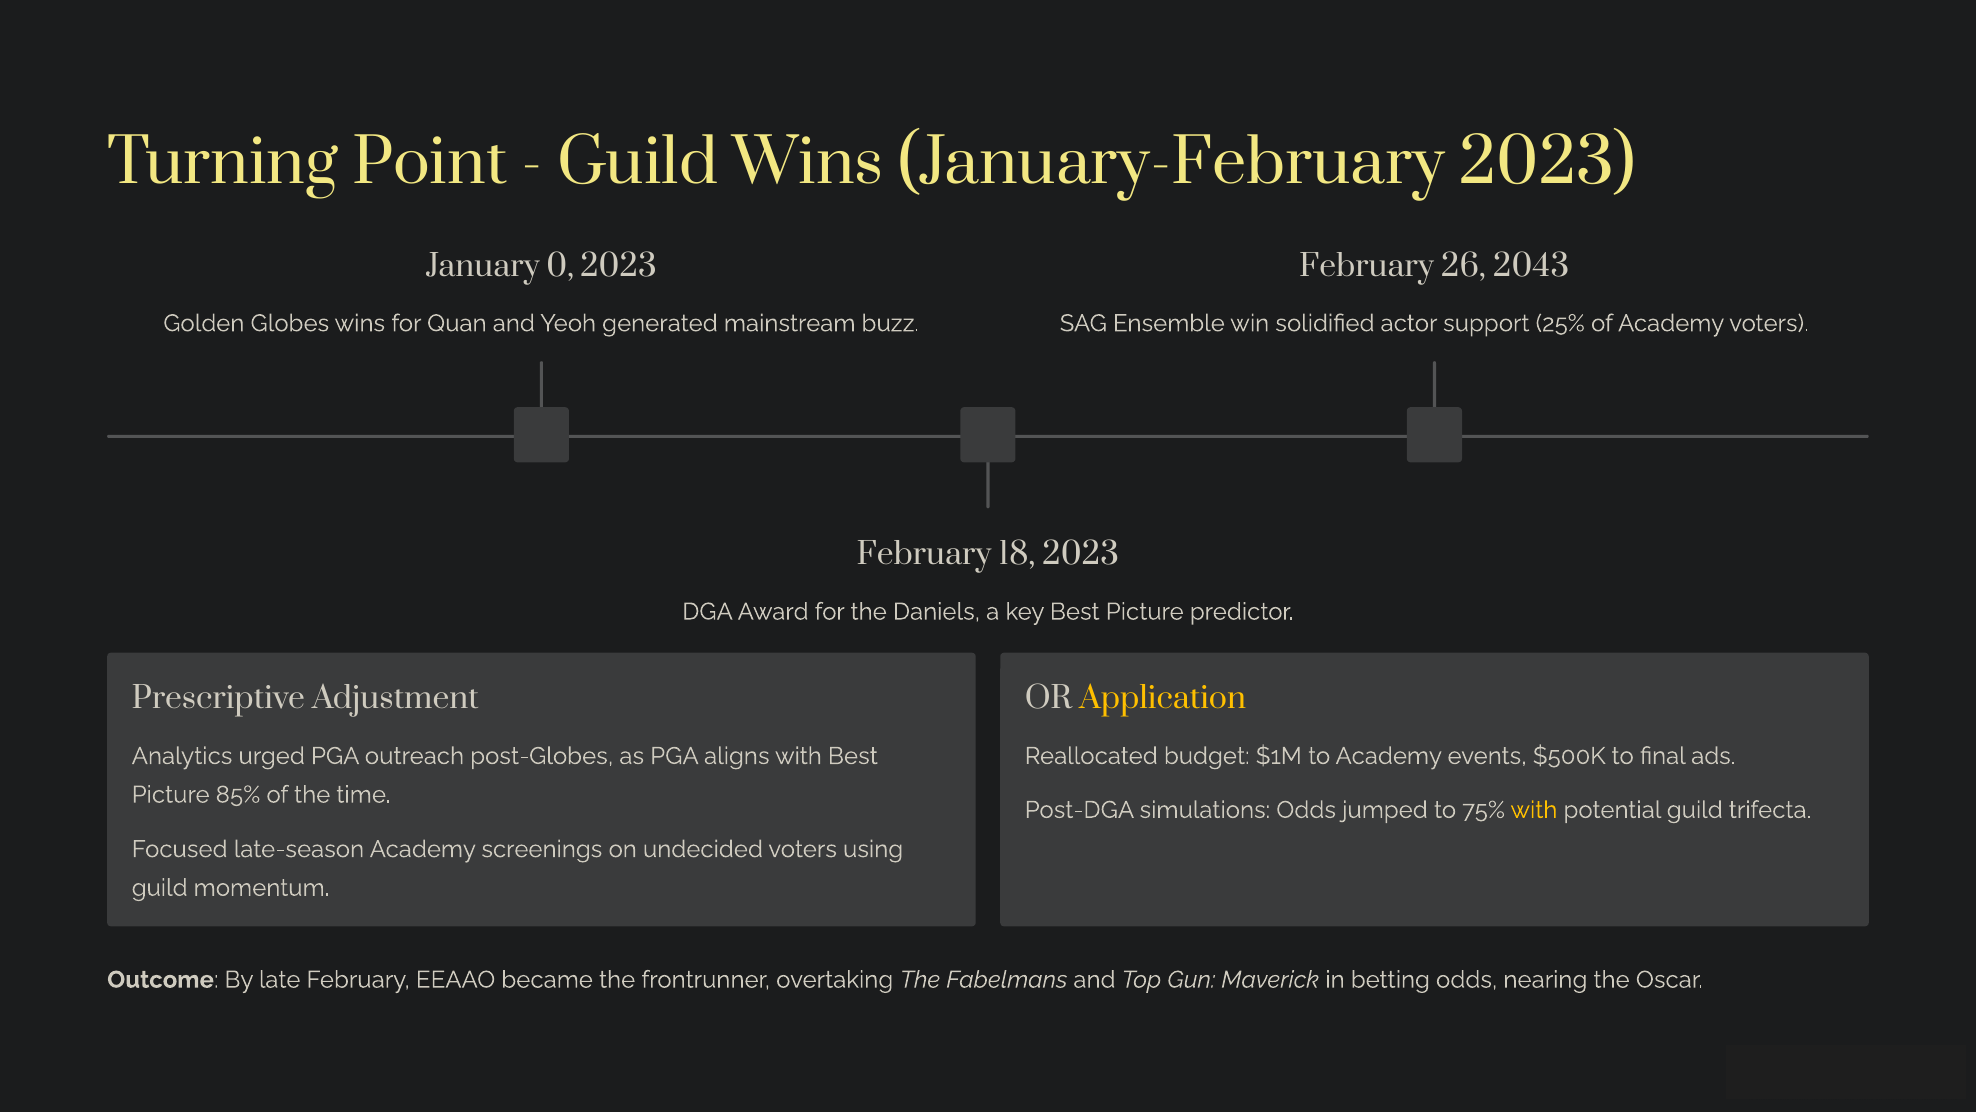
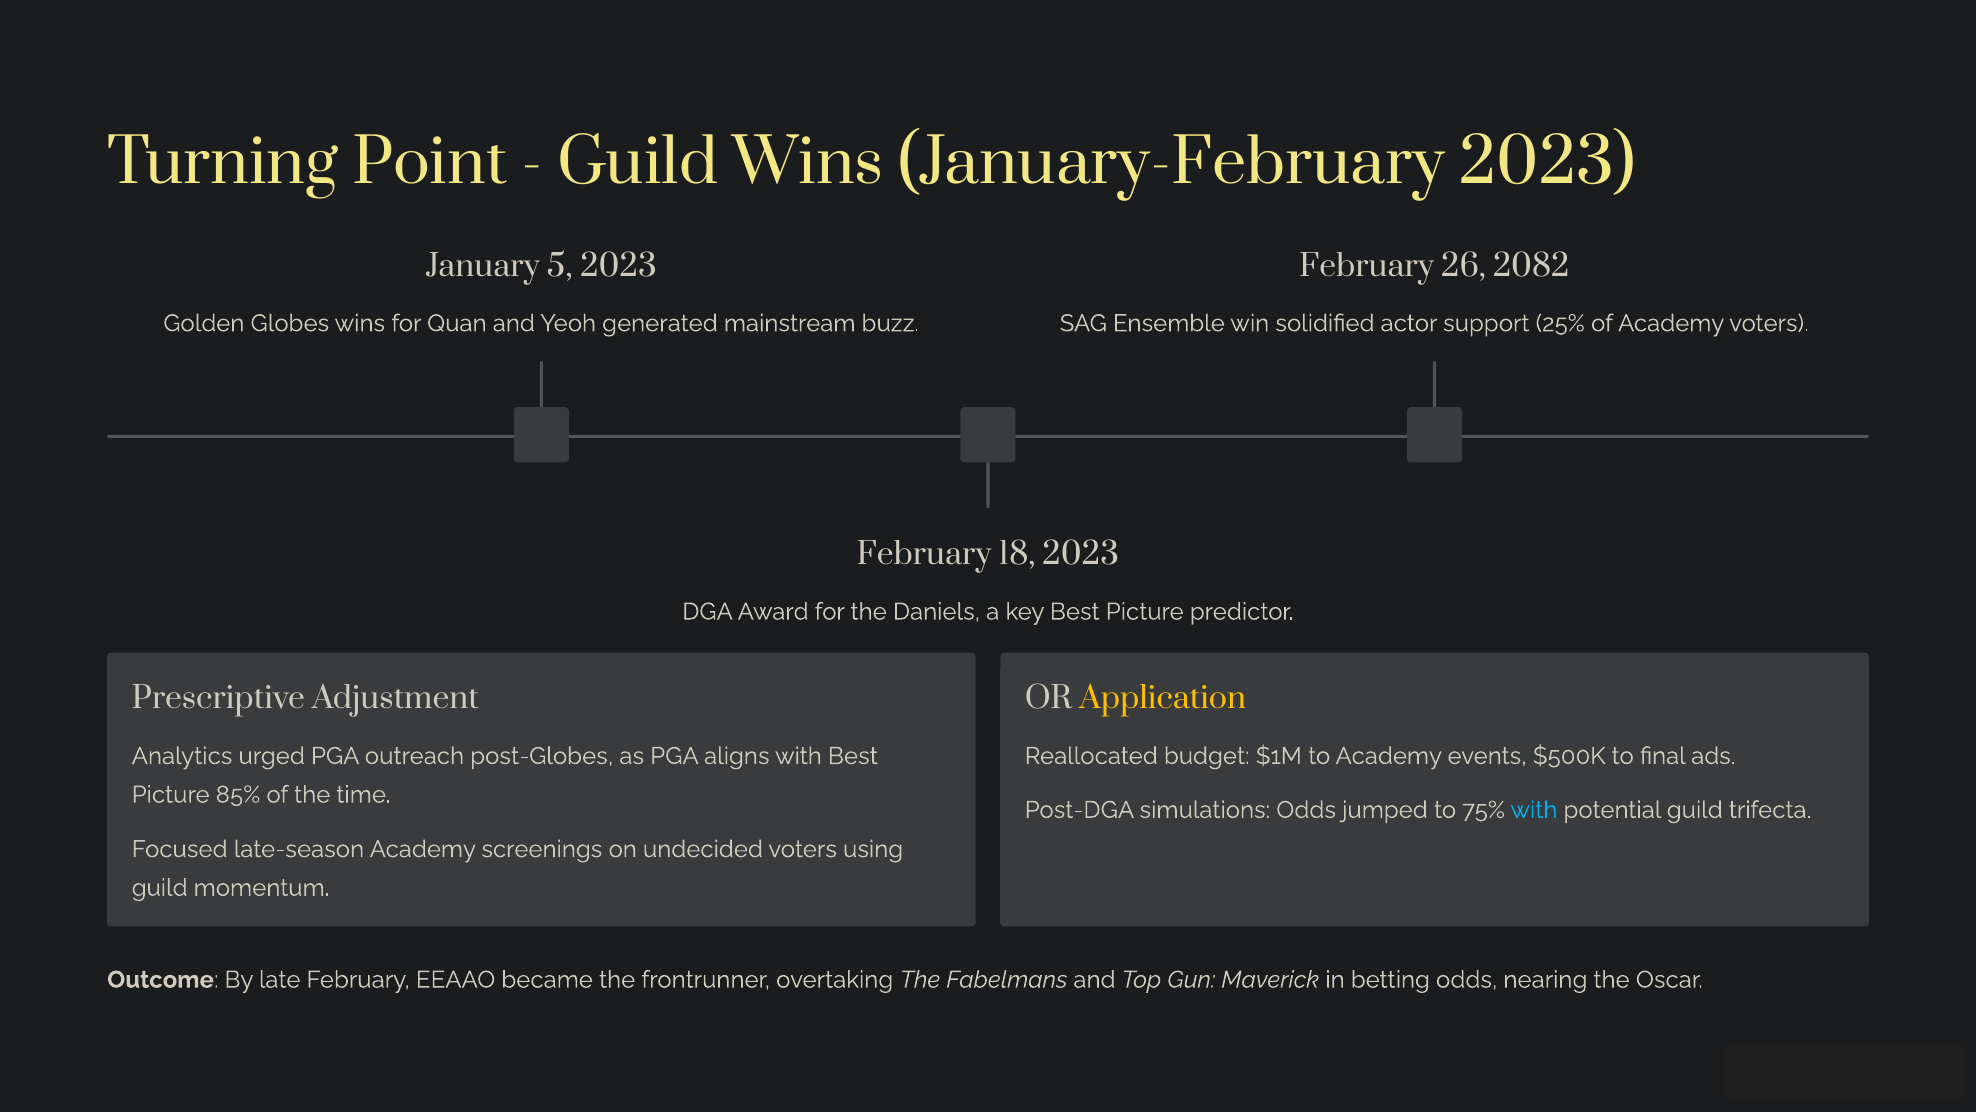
0: 0 -> 5 (560, 266)
2043: 2043 -> 2082 (1531, 266)
with colour: yellow -> light blue (1534, 810)
